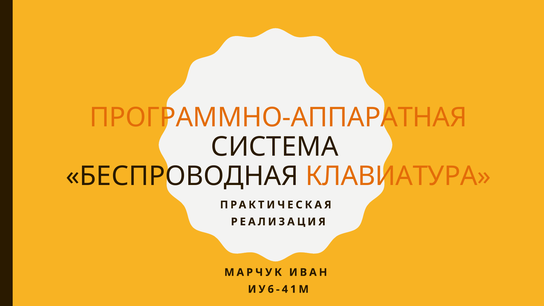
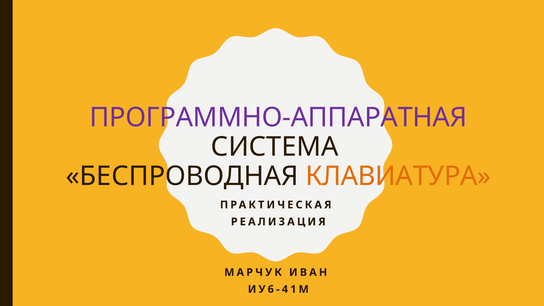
ПРОГРАММНО-АППАРАТНАЯ colour: orange -> purple (278, 118)
